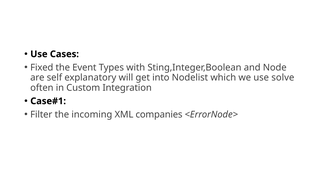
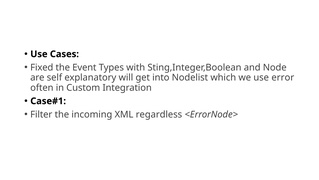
solve: solve -> error (283, 77)
companies: companies -> regardless (159, 114)
